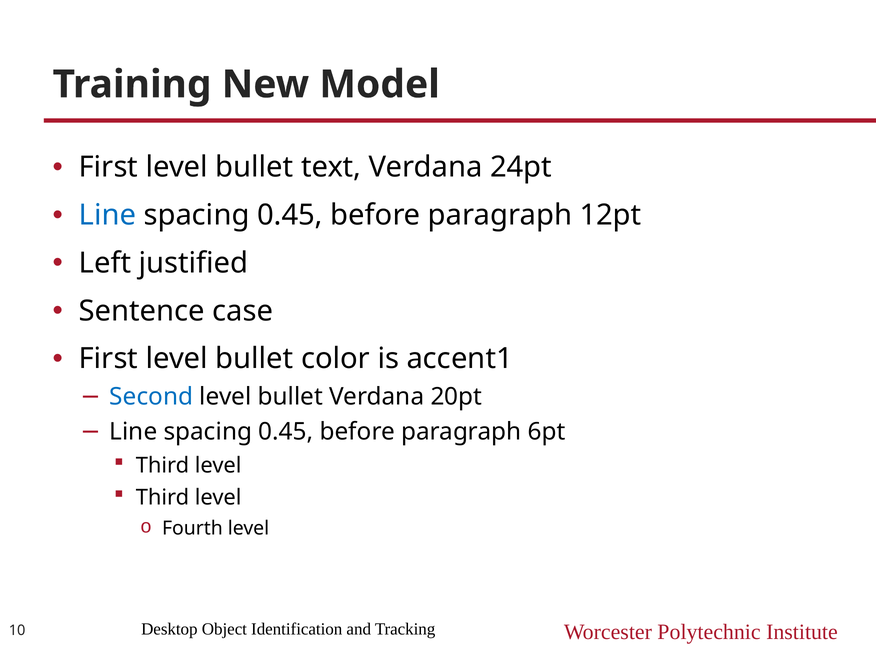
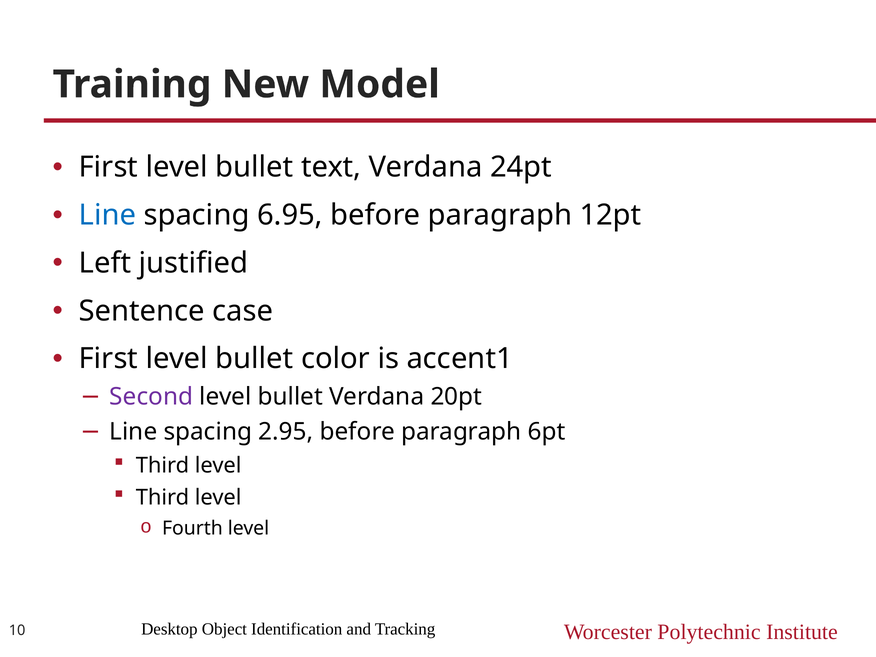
0.45: 0.45 -> 6.95 (290, 215)
Second colour: blue -> purple (151, 397)
0.45: 0.45 -> 2.95 (286, 432)
